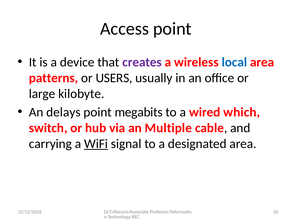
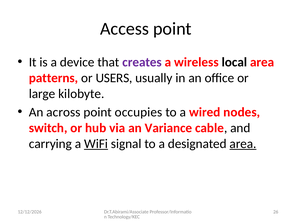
local colour: blue -> black (234, 62)
delays: delays -> across (63, 112)
megabits: megabits -> occupies (139, 112)
which: which -> nodes (242, 112)
Multiple: Multiple -> Variance (168, 128)
area underline: none -> present (243, 144)
